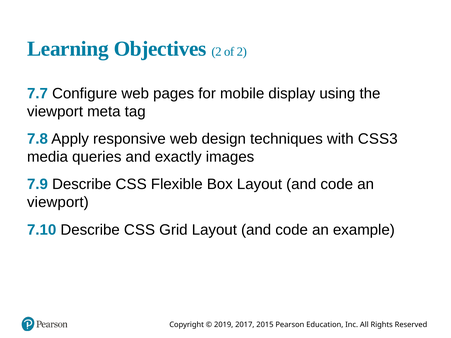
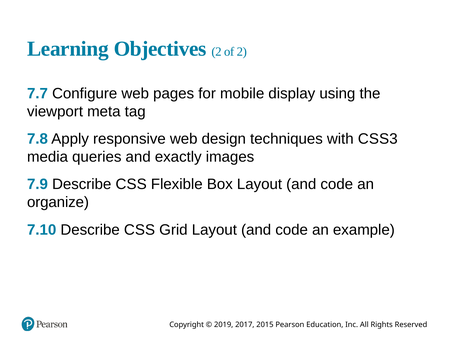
viewport: viewport -> organize (58, 202)
